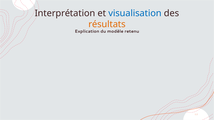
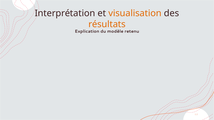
visualisation colour: blue -> orange (135, 13)
